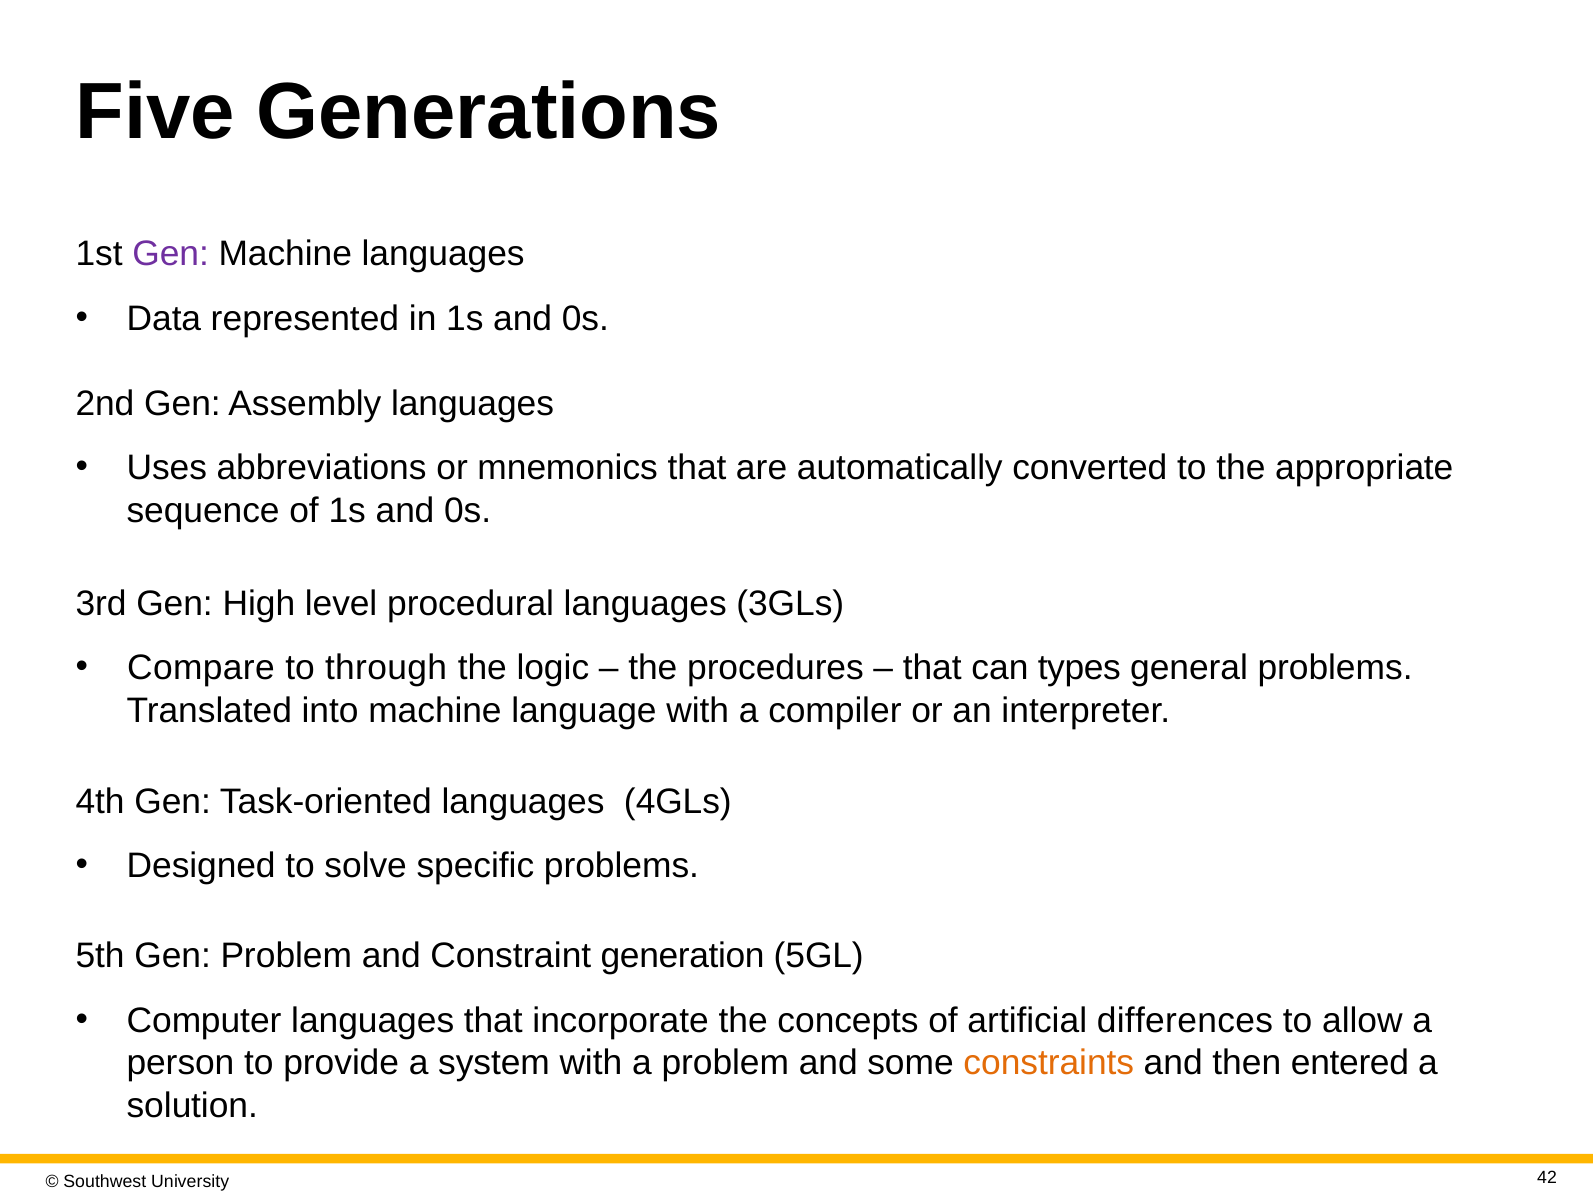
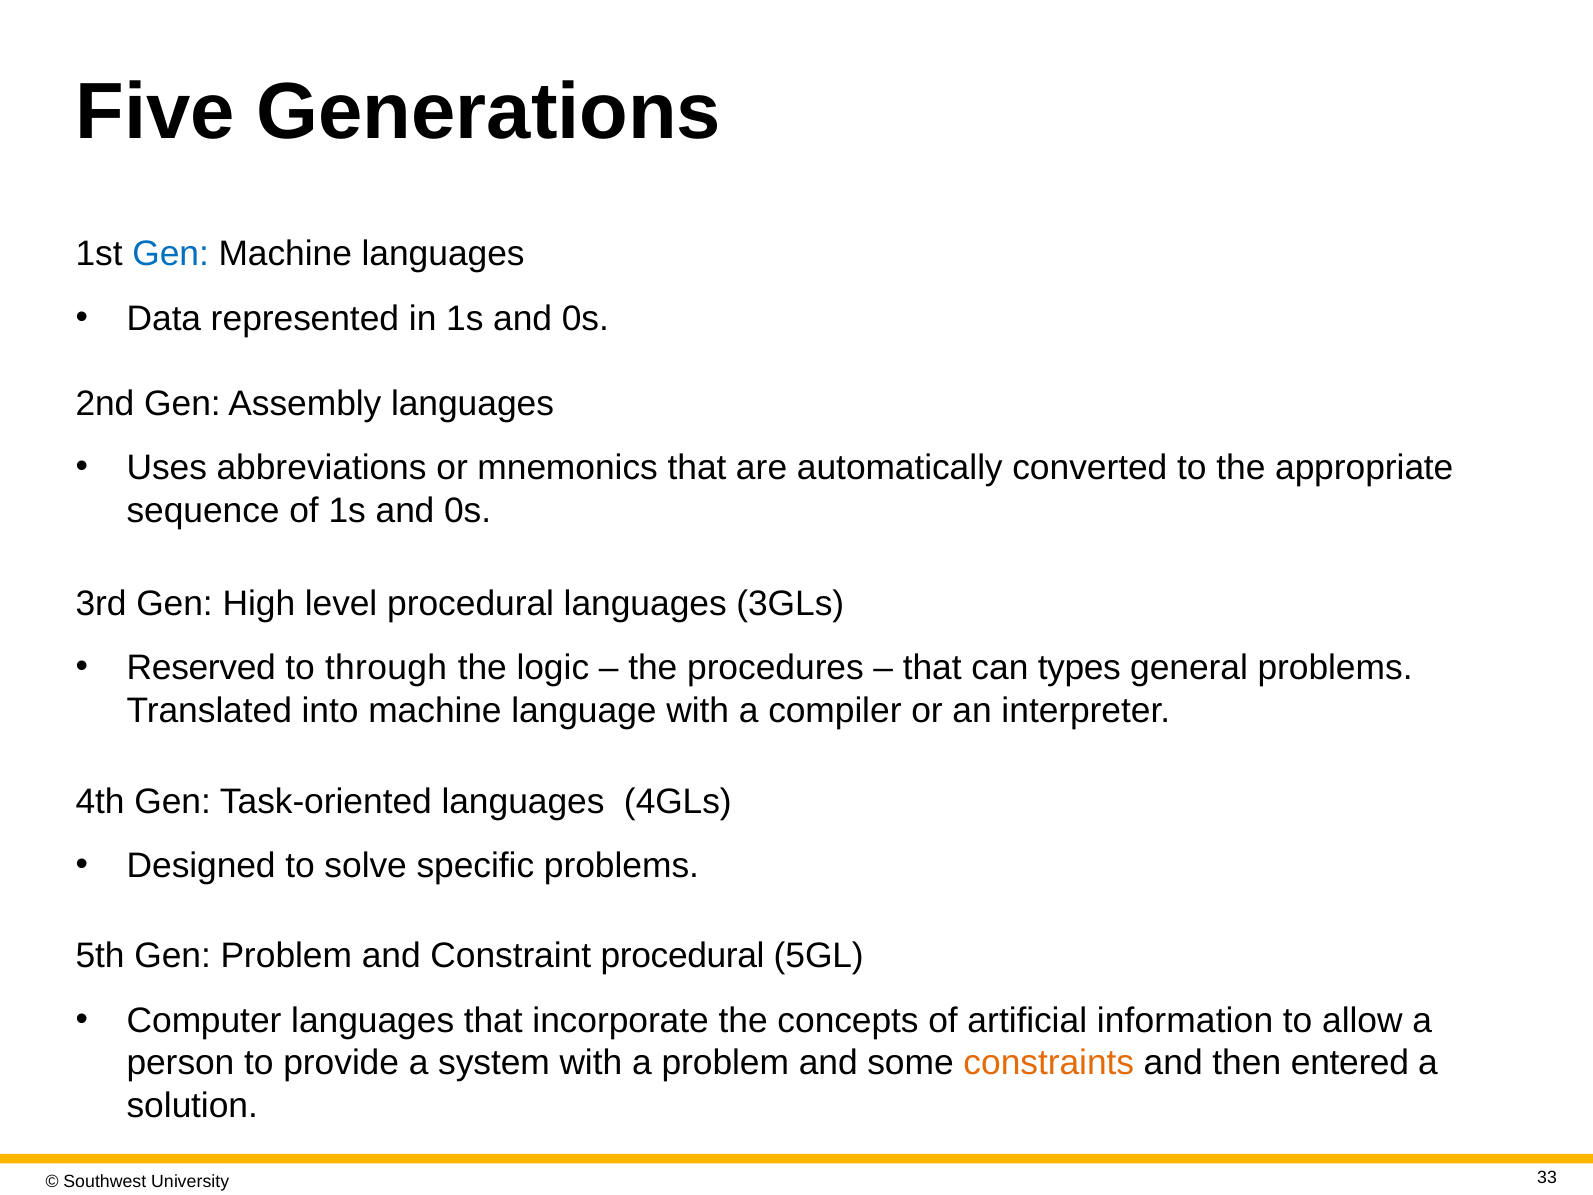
Gen colour: purple -> blue (171, 254)
Compare: Compare -> Reserved (201, 668)
Constraint generation: generation -> procedural (683, 956)
differences: differences -> information (1185, 1020)
42: 42 -> 33 (1547, 1178)
